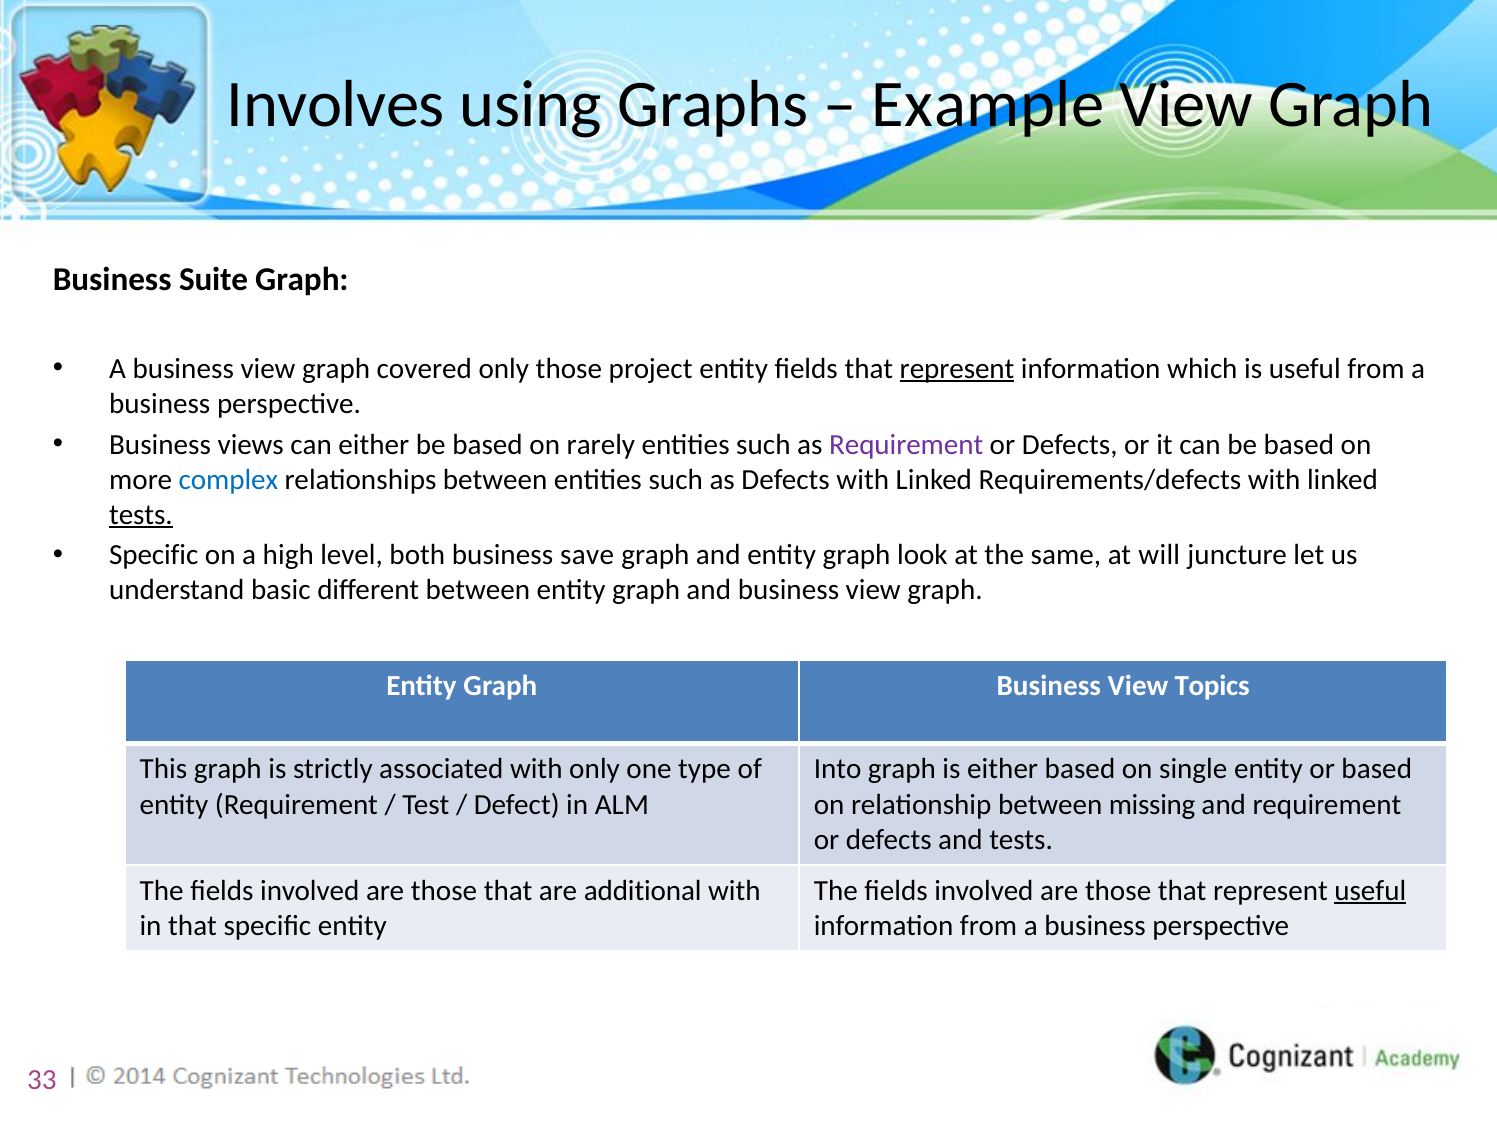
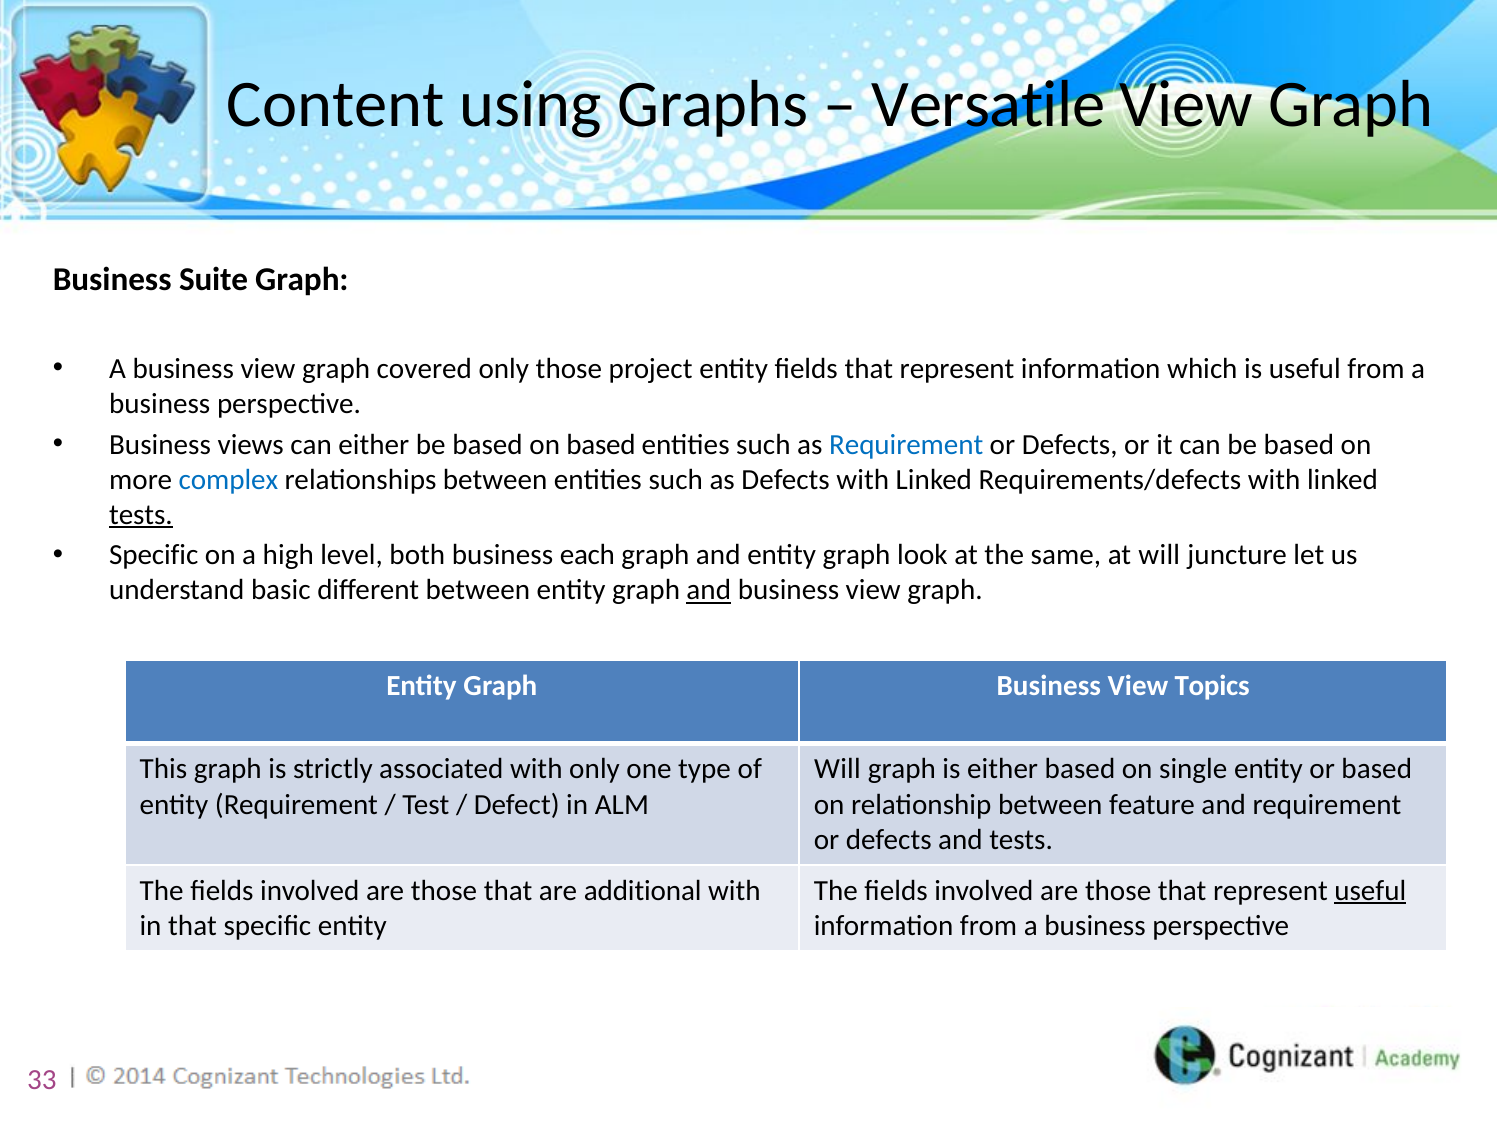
Involves: Involves -> Content (336, 104)
Example: Example -> Versatile (989, 104)
represent underline: present -> none (957, 369)
on rarely: rarely -> based (601, 445)
Requirement colour: purple -> blue (906, 445)
save: save -> each (587, 555)
and underline: none -> present (709, 590)
Into: Into -> Will (837, 769)
missing: missing -> feature (1152, 804)
